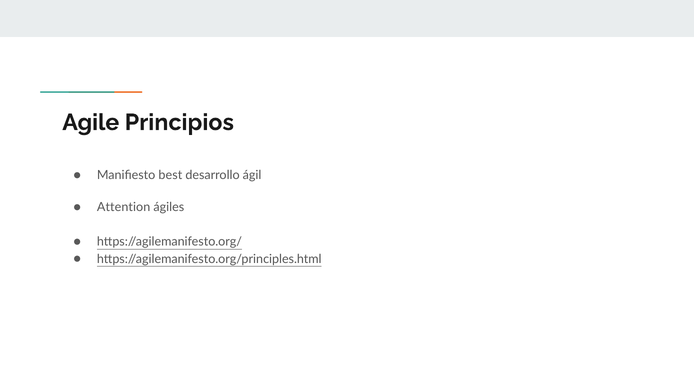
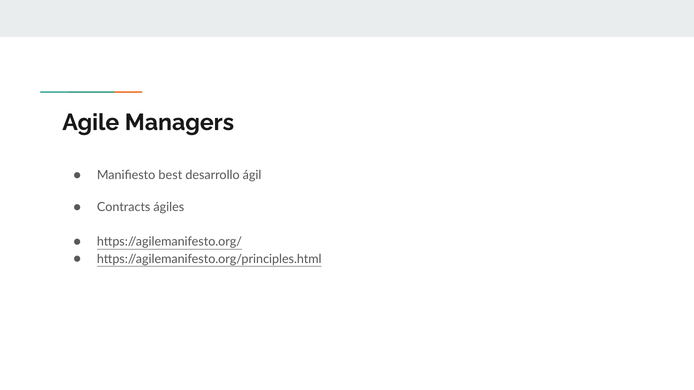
Principios: Principios -> Managers (179, 123)
Attention: Attention -> Contracts (124, 208)
